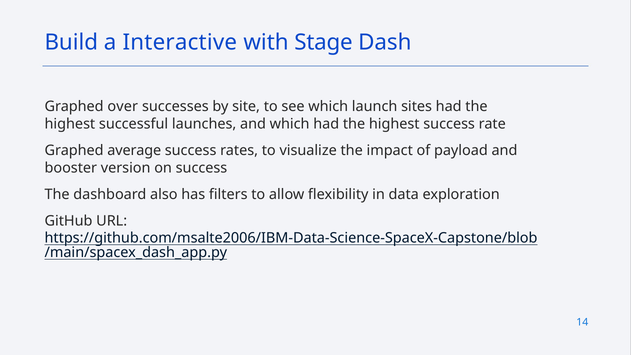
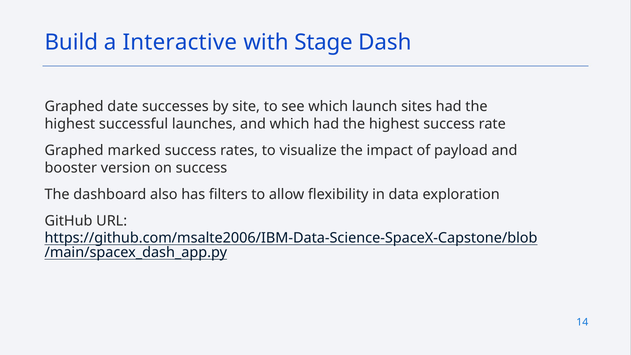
over: over -> date (123, 107)
average: average -> marked (134, 150)
